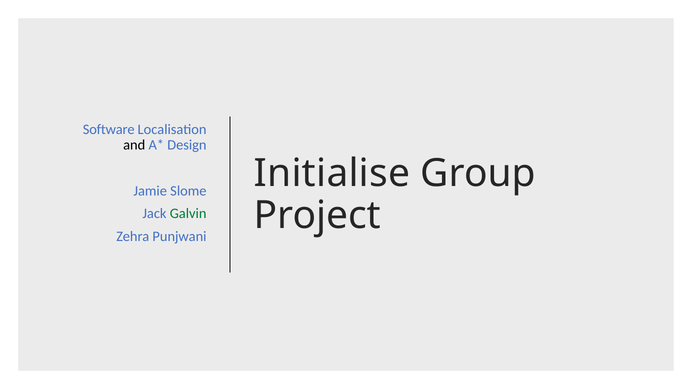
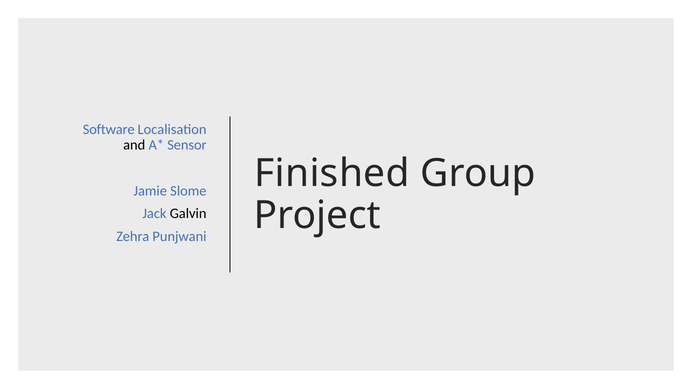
Design: Design -> Sensor (187, 145)
Initialise: Initialise -> Finished (332, 173)
Galvin colour: green -> black (188, 214)
